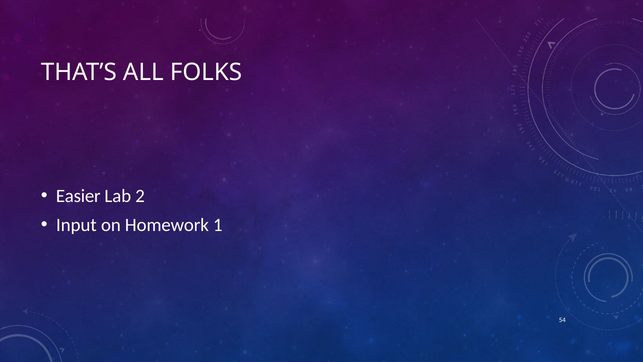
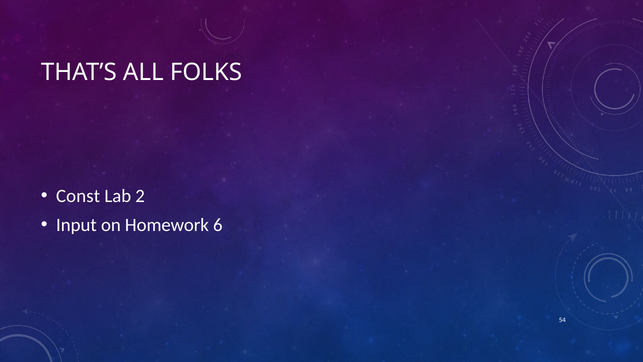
Easier: Easier -> Const (78, 196)
1: 1 -> 6 (218, 225)
